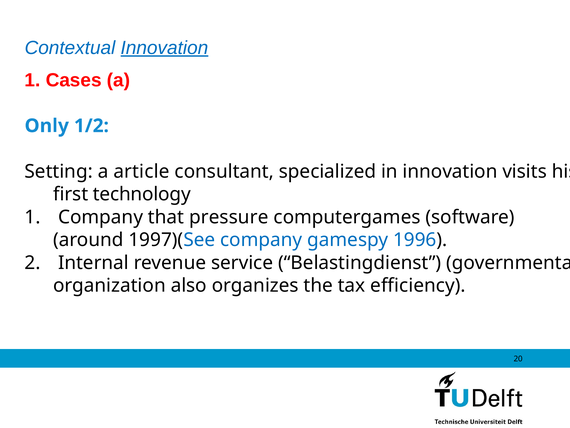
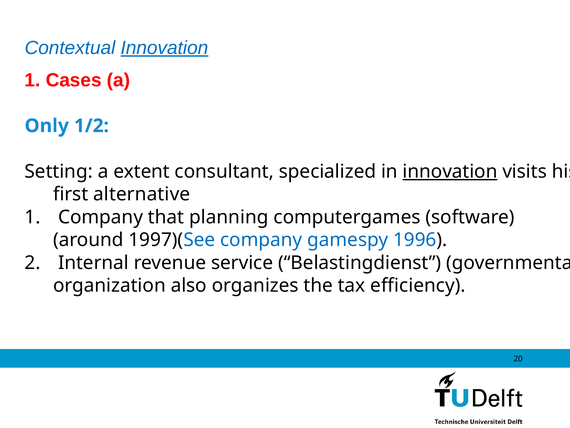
article: article -> extent (142, 171)
innovation underline: none -> present (450, 171)
technology: technology -> alternative (142, 194)
pressure: pressure -> planning (229, 217)
